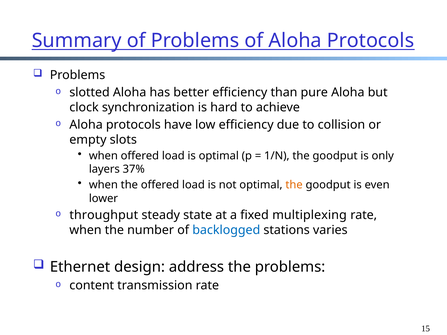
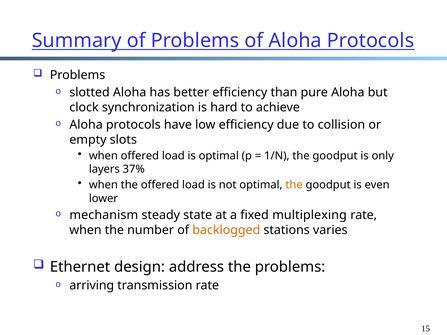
throughput: throughput -> mechanism (104, 215)
backlogged colour: blue -> orange (226, 230)
content: content -> arriving (92, 286)
